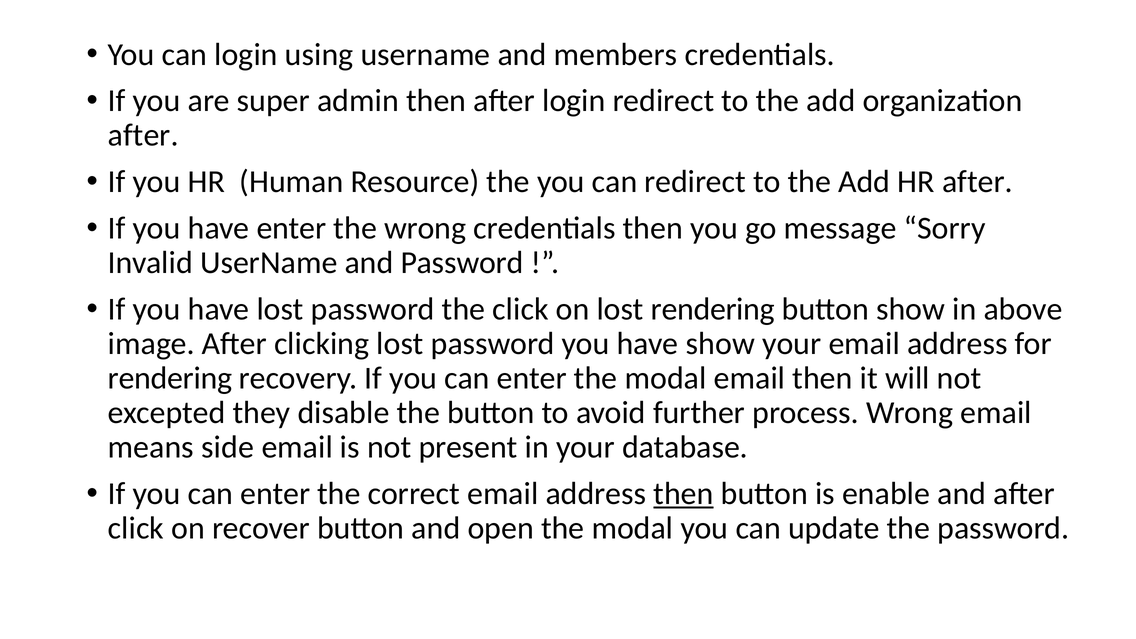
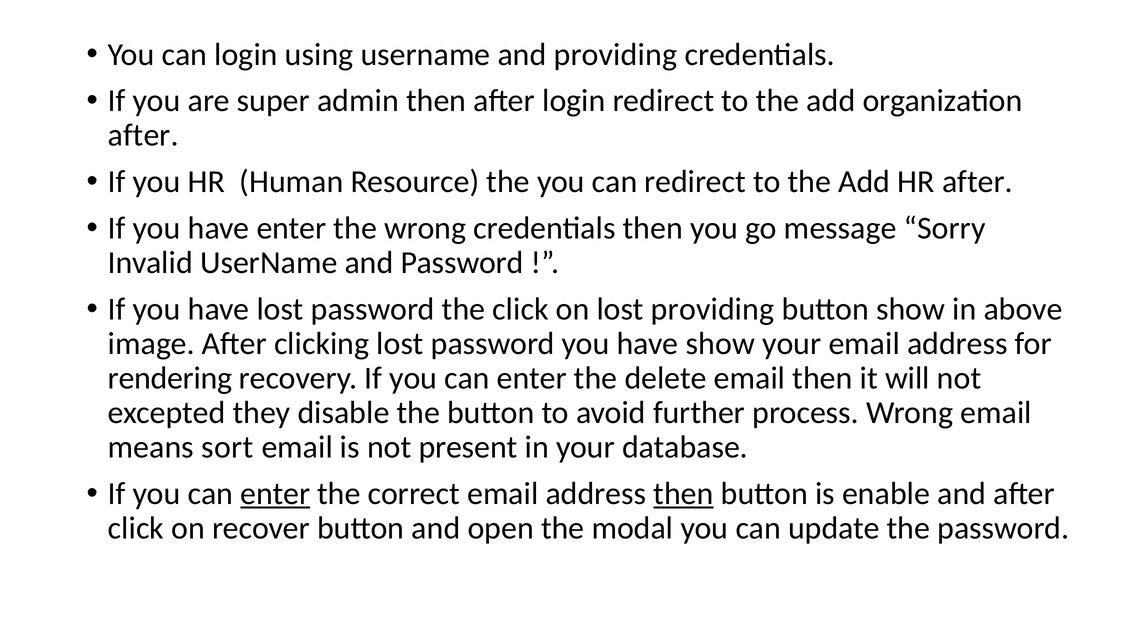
and members: members -> providing (615, 54)
lost rendering: rendering -> providing (713, 309)
enter the modal: modal -> delete (666, 378)
side: side -> sort (227, 447)
enter underline: none -> present (275, 494)
